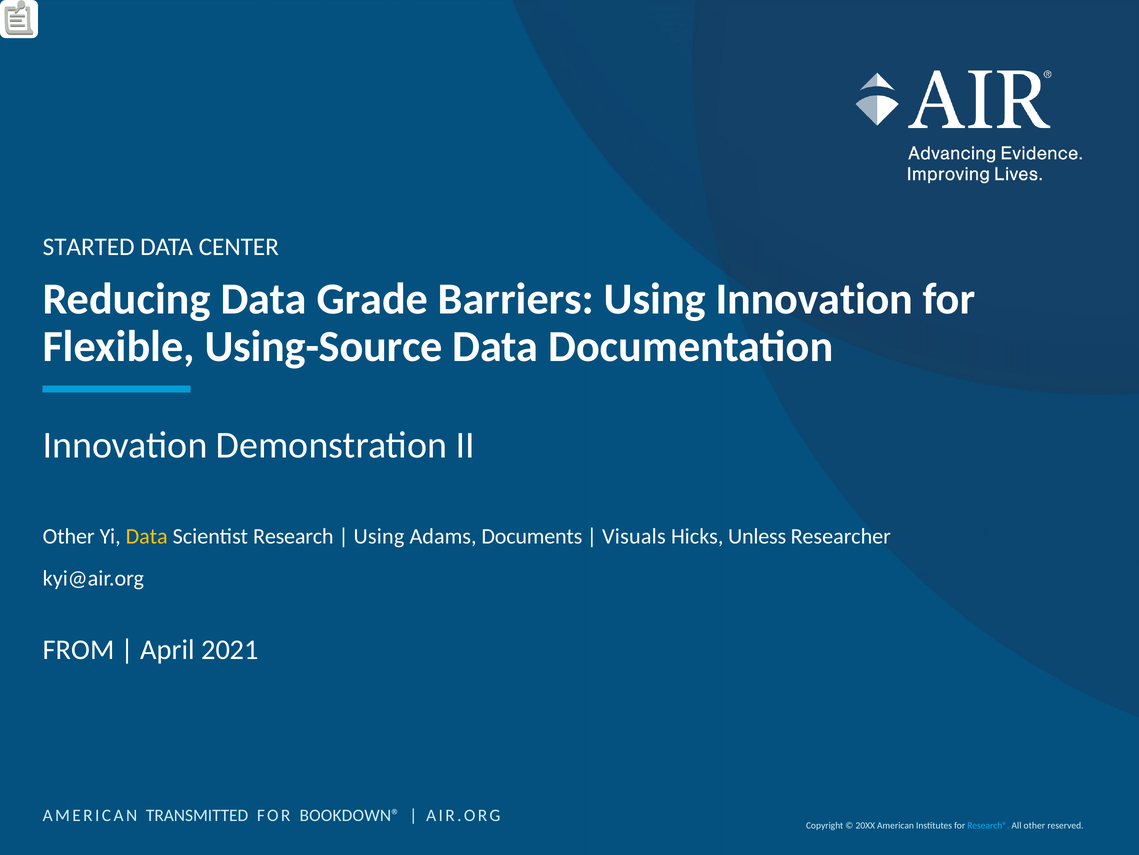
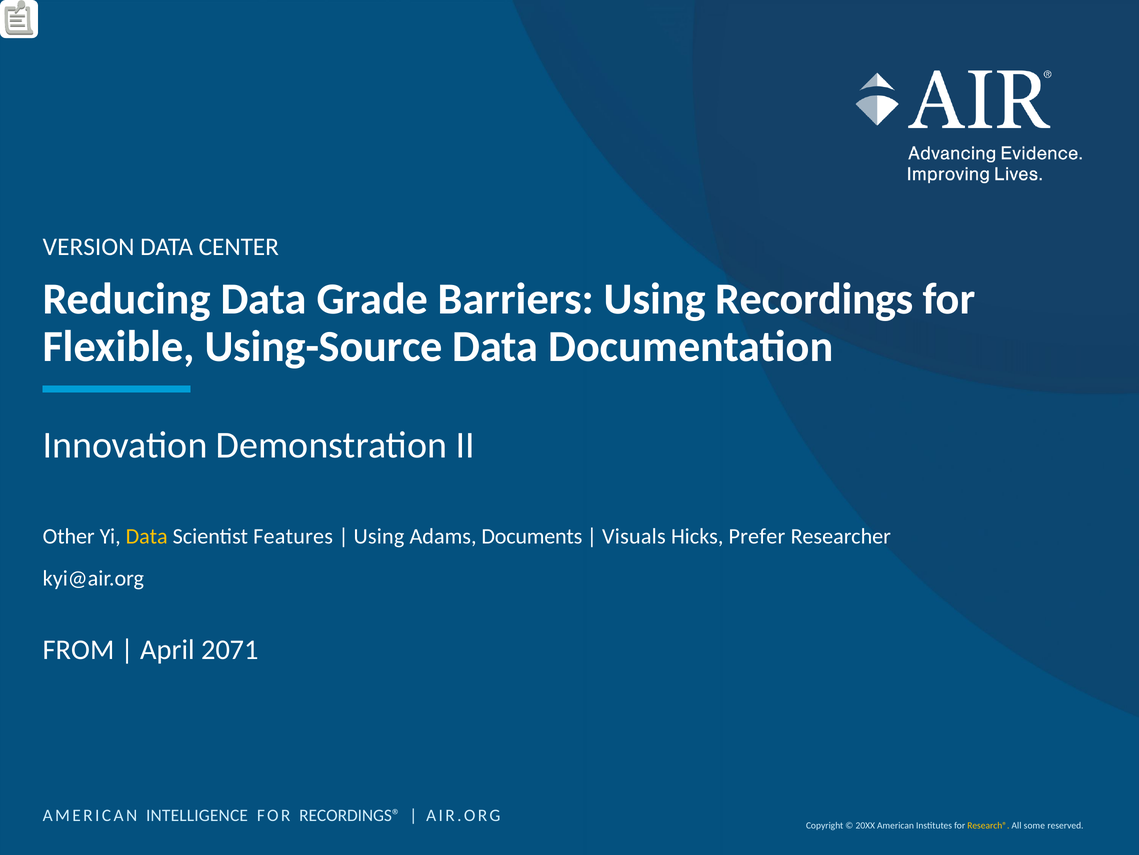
STARTED: STARTED -> VERSION (89, 247)
Using Innovation: Innovation -> Recordings (814, 299)
Research: Research -> Features (293, 536)
Unless: Unless -> Prefer (757, 536)
2021: 2021 -> 2071 (230, 649)
TRANSMITTED: TRANSMITTED -> INTELLIGENCE (197, 815)
BOOKDOWN®: BOOKDOWN® -> RECORDINGS® (350, 815)
Research® colour: light blue -> yellow (988, 825)
All other: other -> some (1034, 825)
